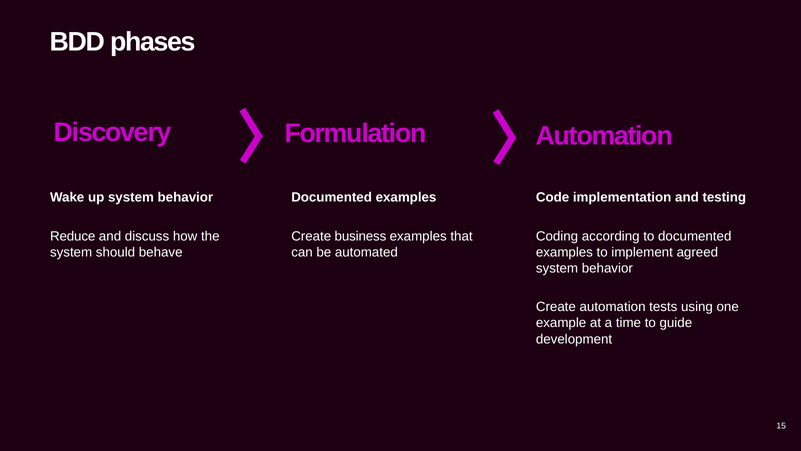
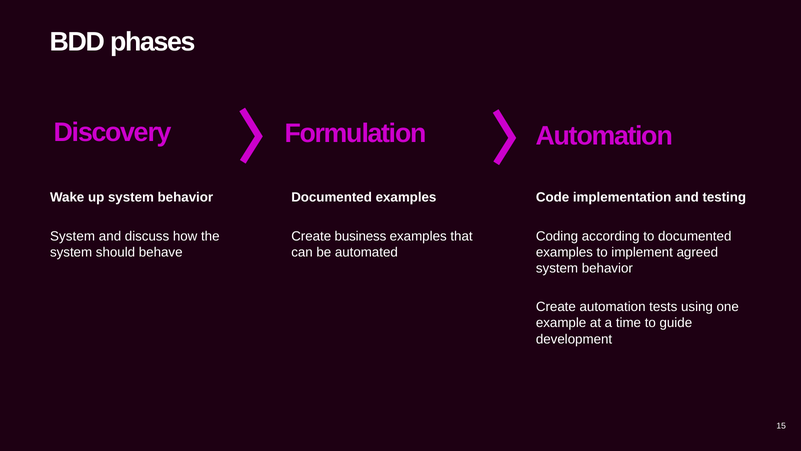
Reduce: Reduce -> System (73, 236)
